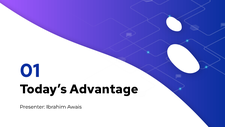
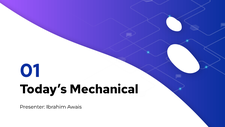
Advantage: Advantage -> Mechanical (104, 89)
